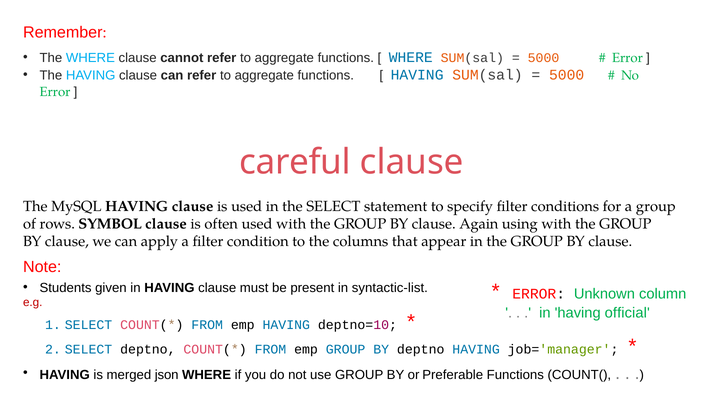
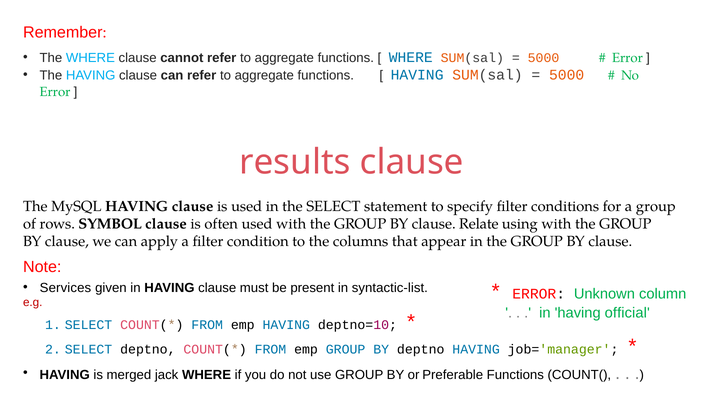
careful: careful -> results (295, 162)
Again: Again -> Relate (479, 224)
Students: Students -> Services (65, 288)
json: json -> jack (167, 375)
